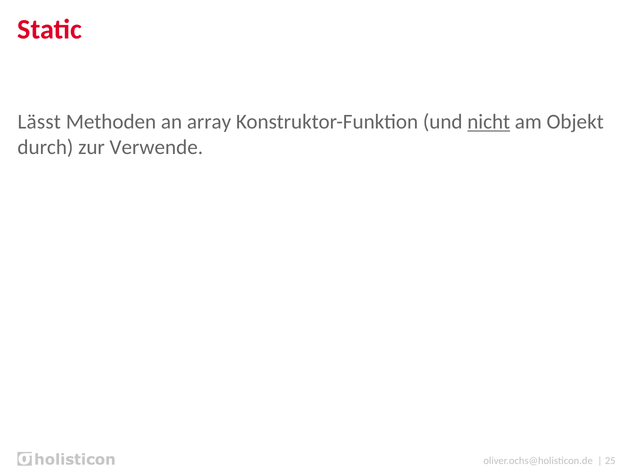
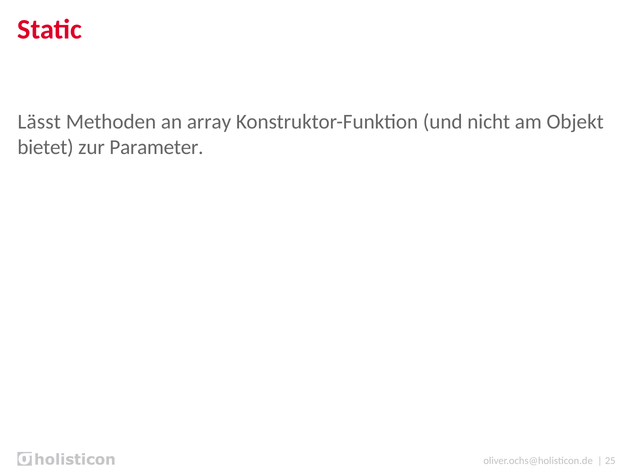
nicht underline: present -> none (489, 122)
durch: durch -> bietet (46, 147)
Verwende: Verwende -> Parameter (157, 147)
